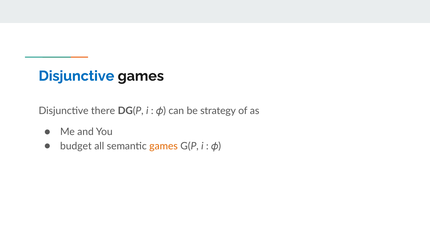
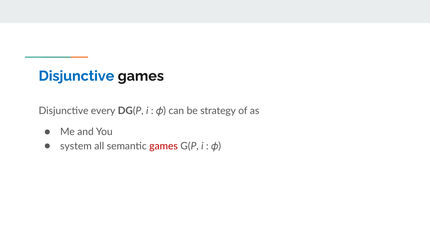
there: there -> every (103, 111)
budget: budget -> system (76, 146)
games colour: orange -> red (164, 146)
